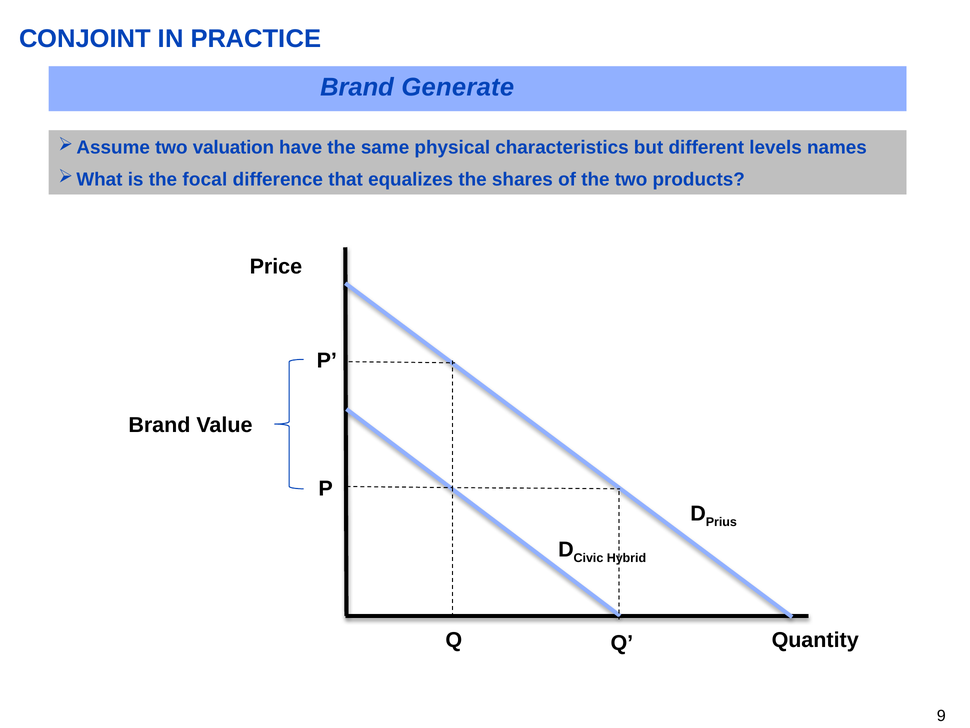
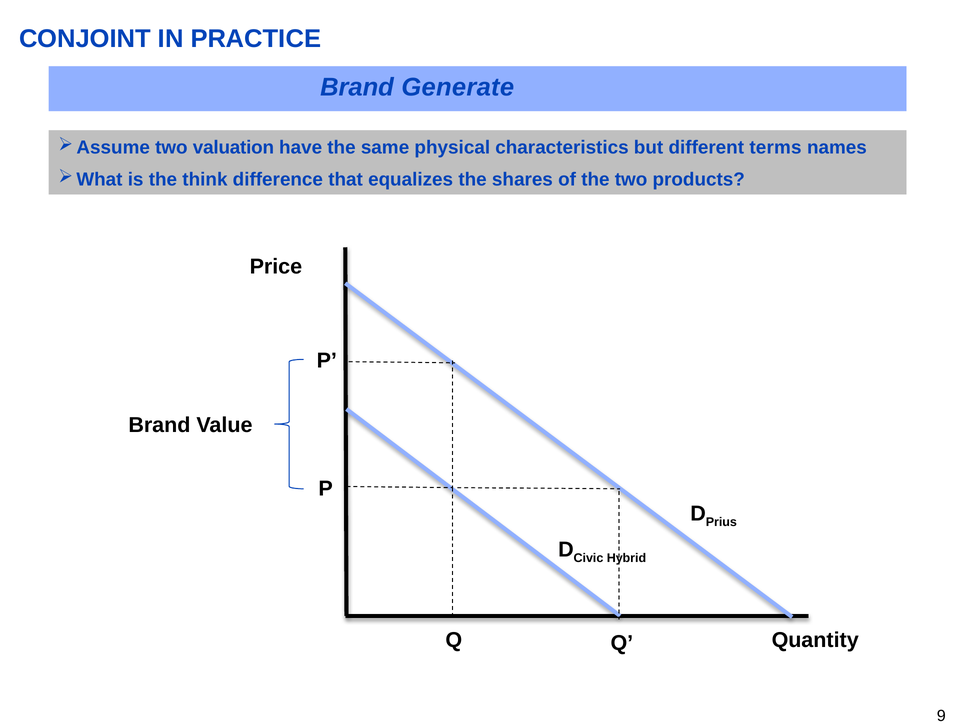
levels: levels -> terms (775, 147)
focal: focal -> think (205, 180)
